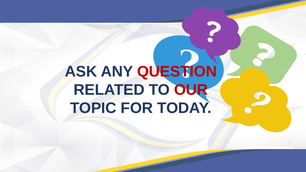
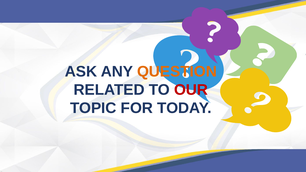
QUESTION colour: red -> orange (177, 72)
